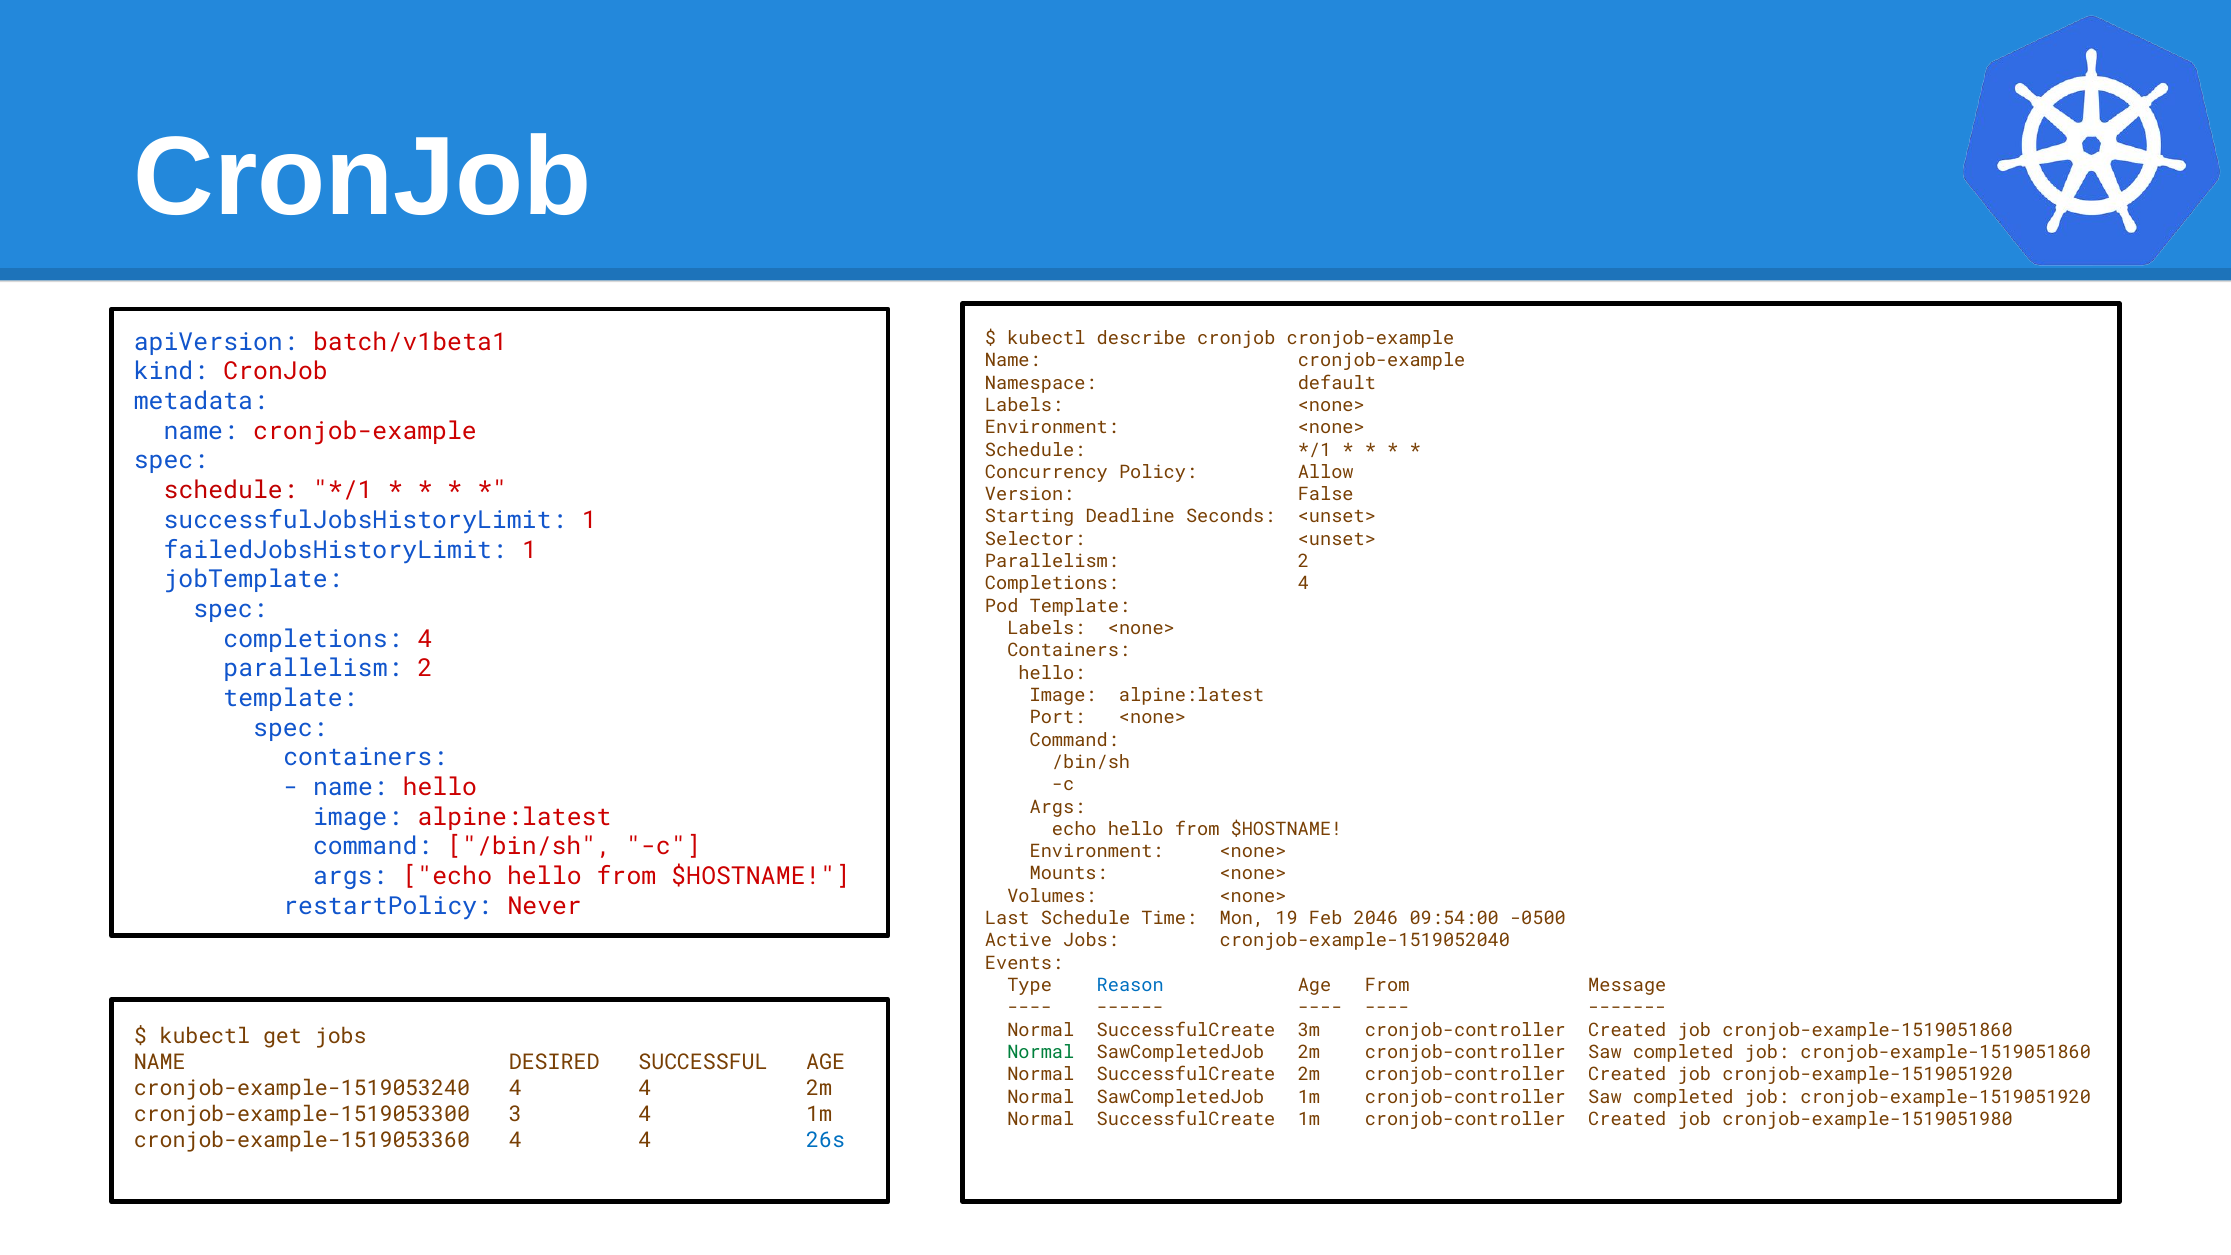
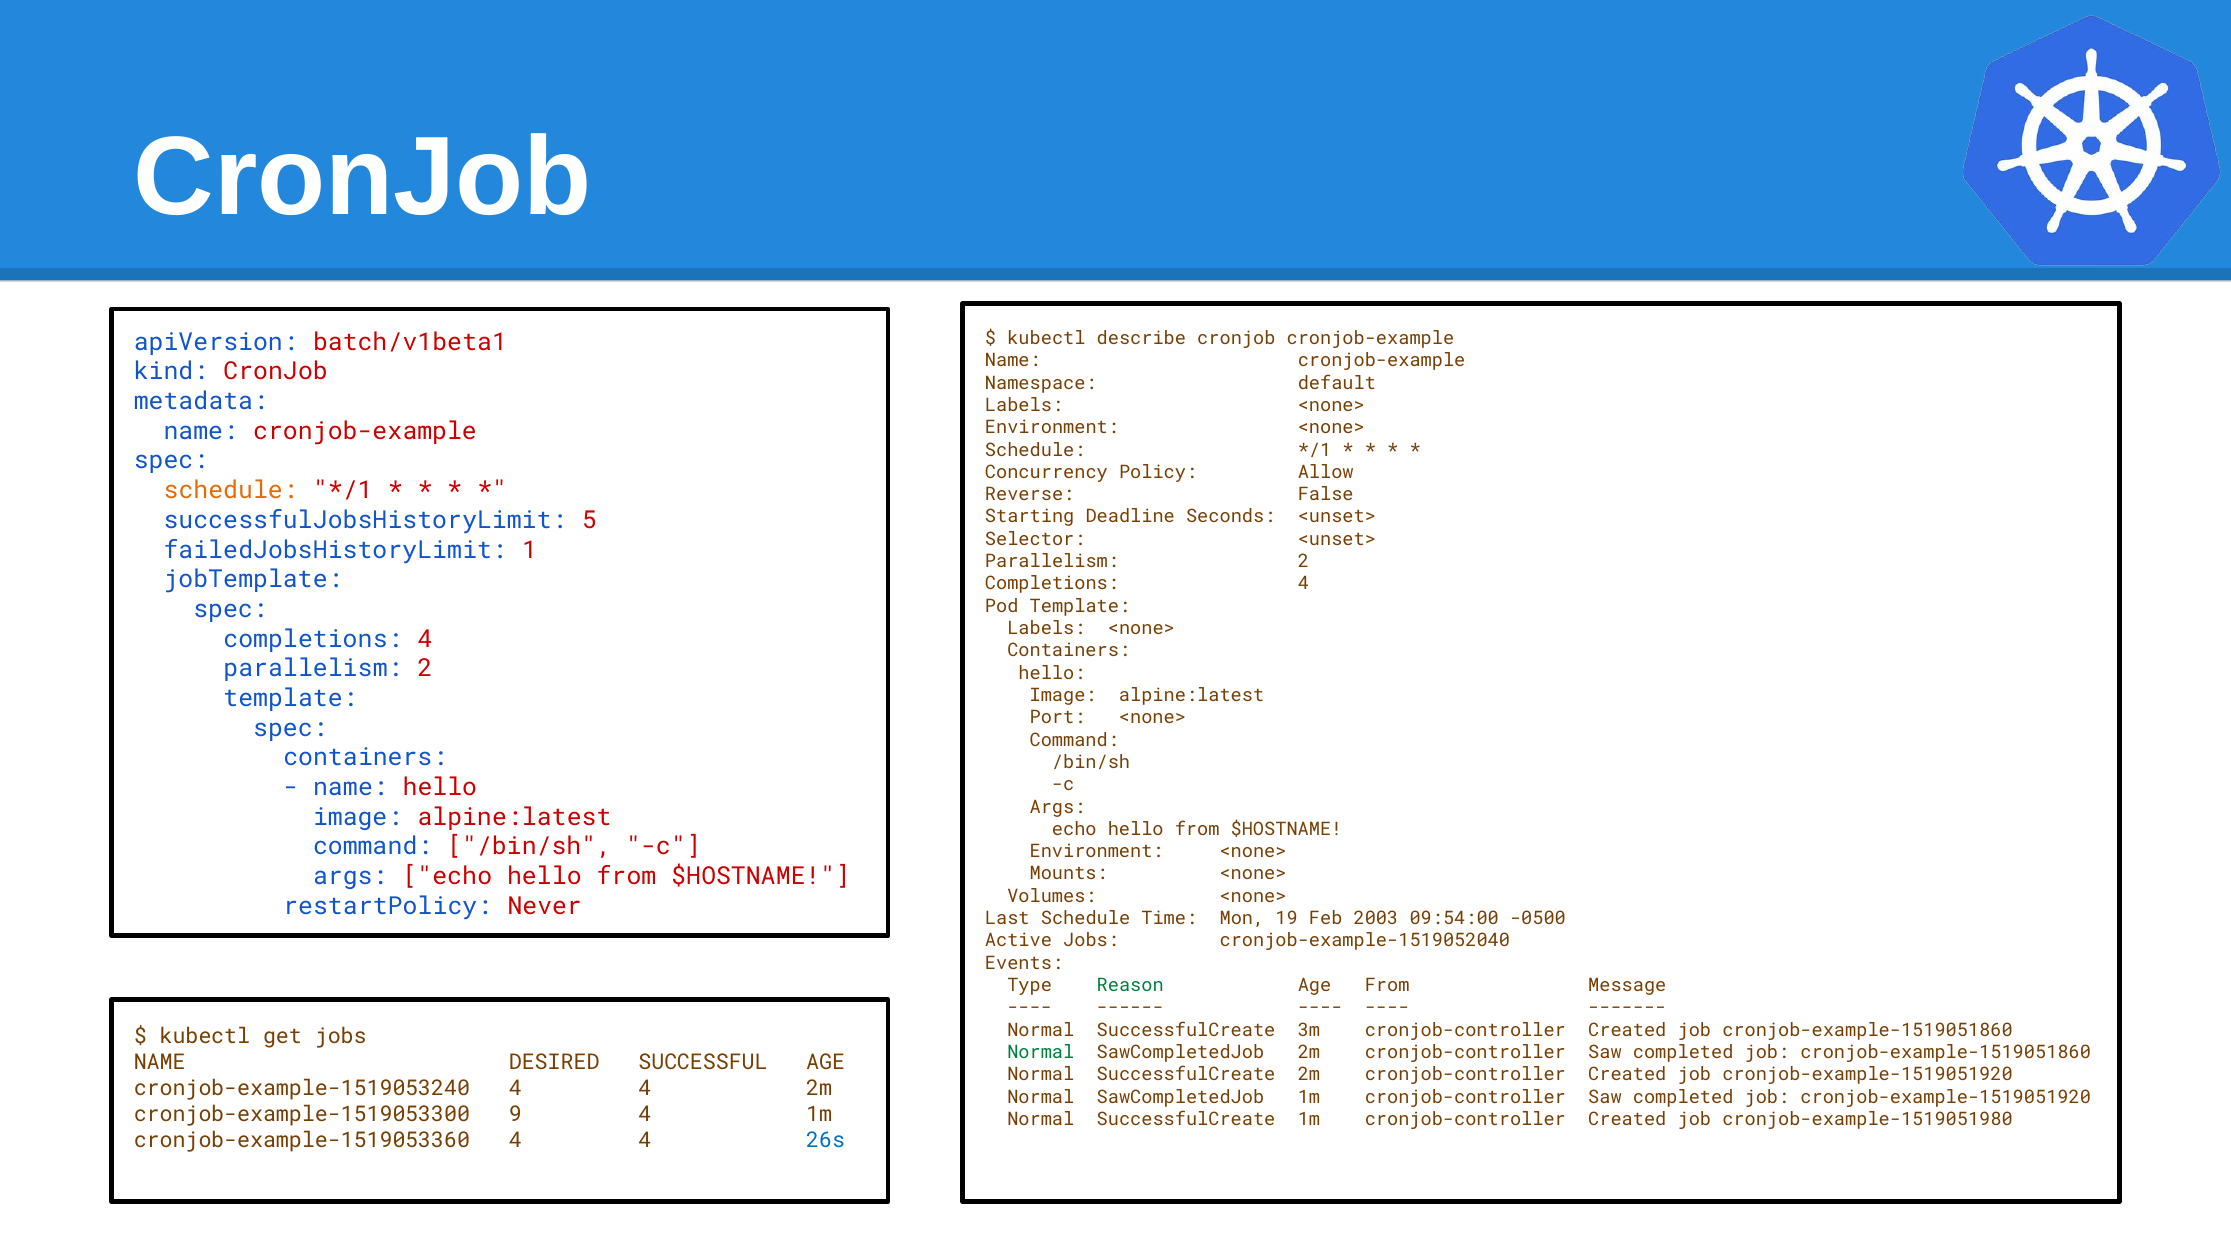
schedule colour: red -> orange (231, 490)
Version: Version -> Reverse (1030, 495)
successfulJobsHistoryLimit 1: 1 -> 5 (589, 520)
2046: 2046 -> 2003 (1376, 918)
Reason colour: blue -> green (1130, 985)
3: 3 -> 9 (515, 1114)
